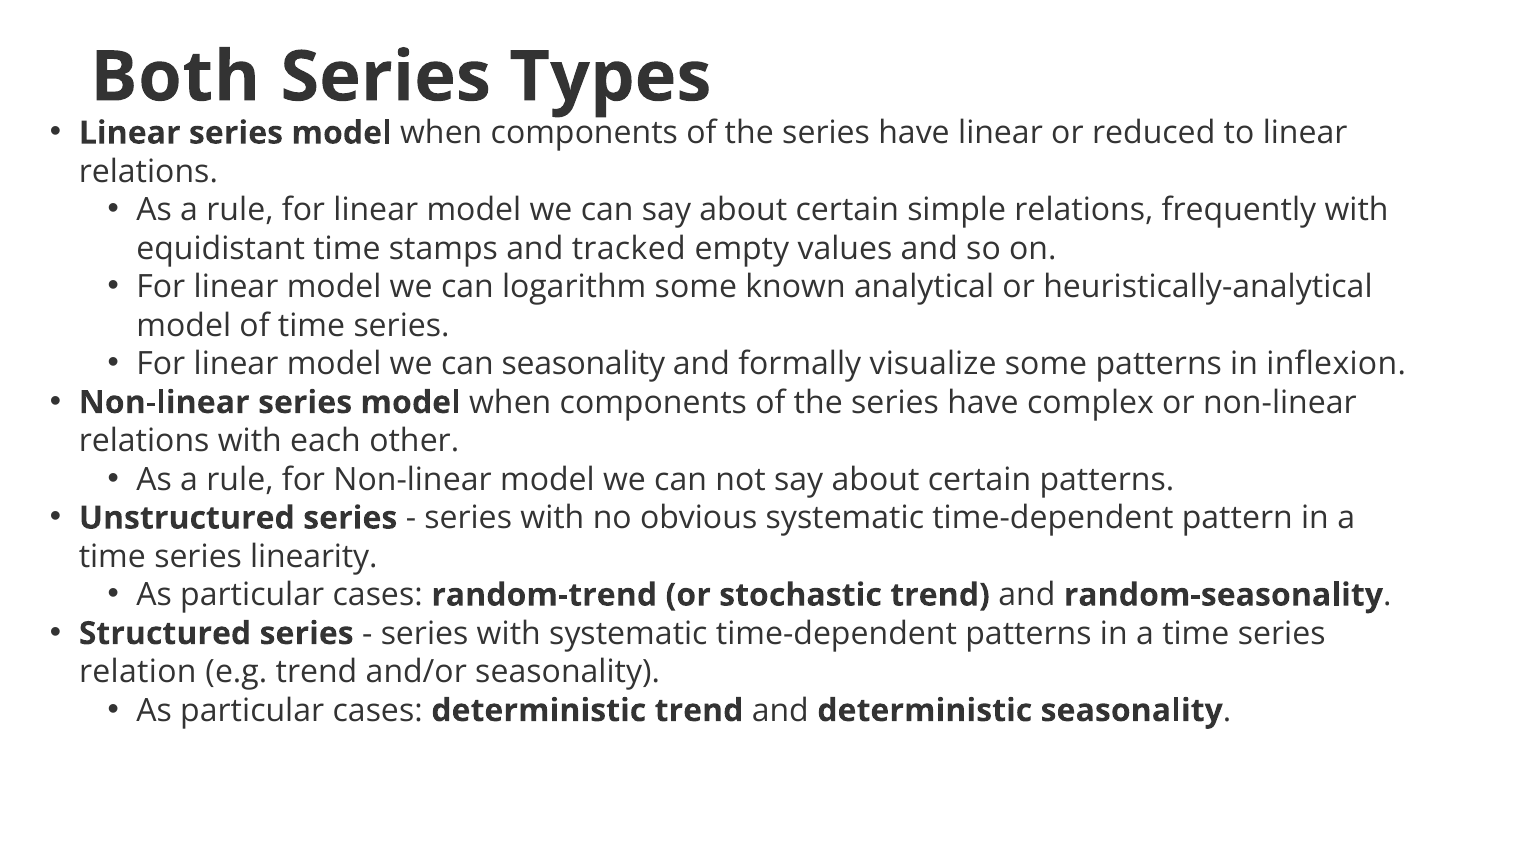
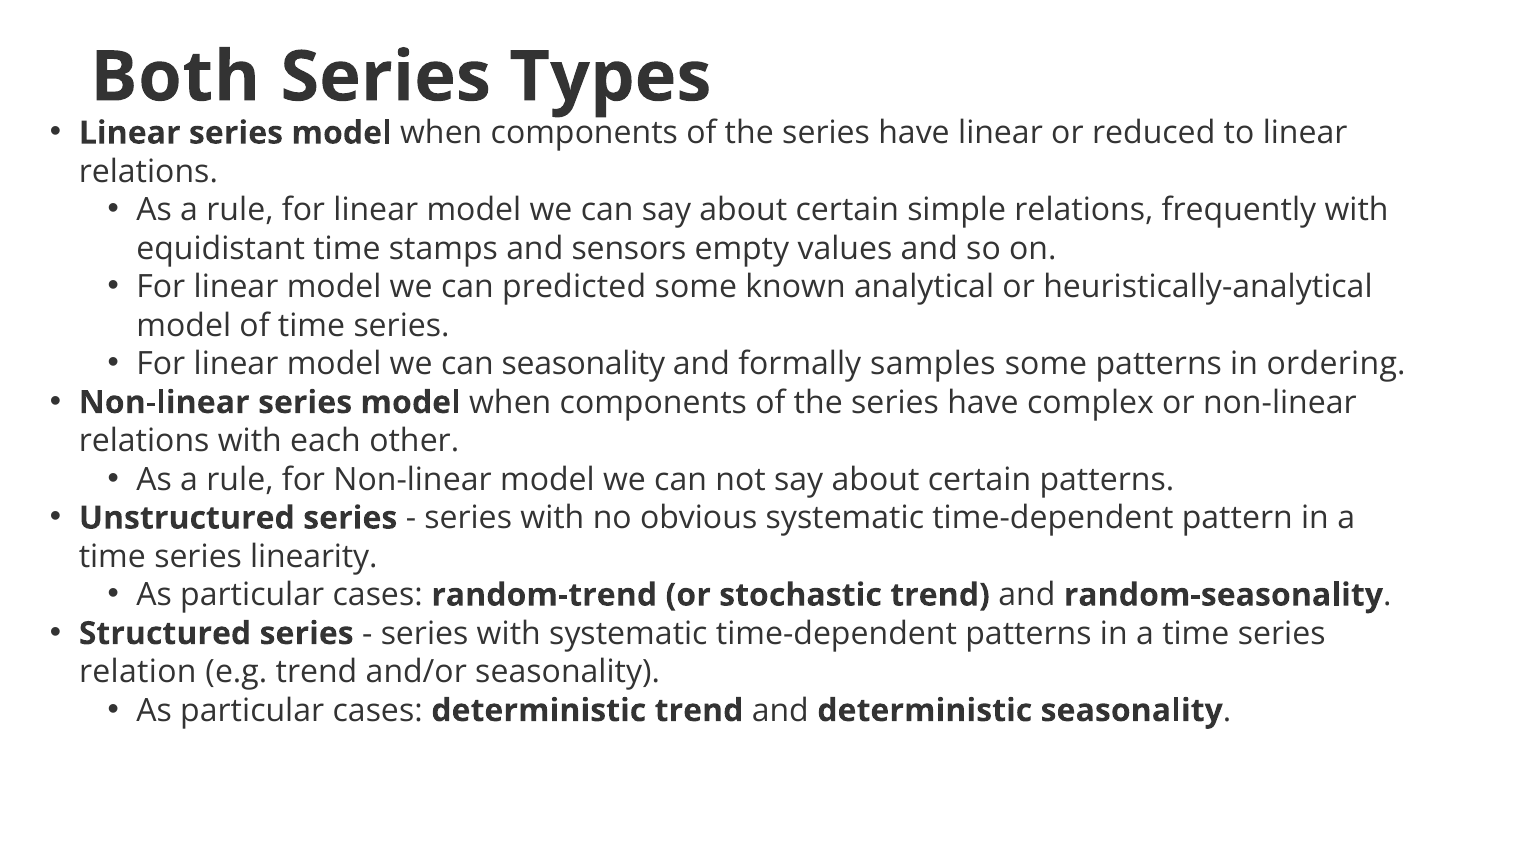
tracked: tracked -> sensors (629, 248)
logarithm: logarithm -> predicted (574, 287)
visualize: visualize -> samples (933, 364)
inflexion: inflexion -> ordering (1336, 364)
